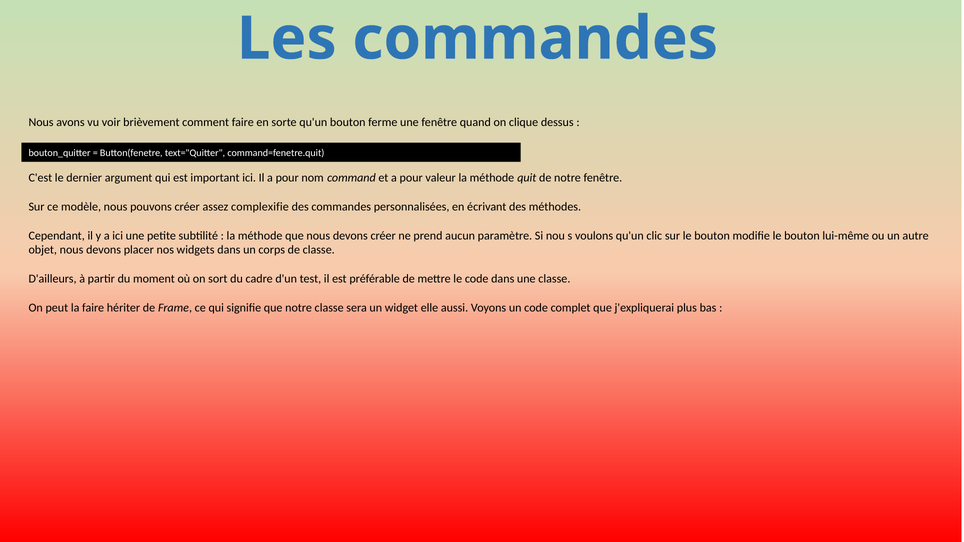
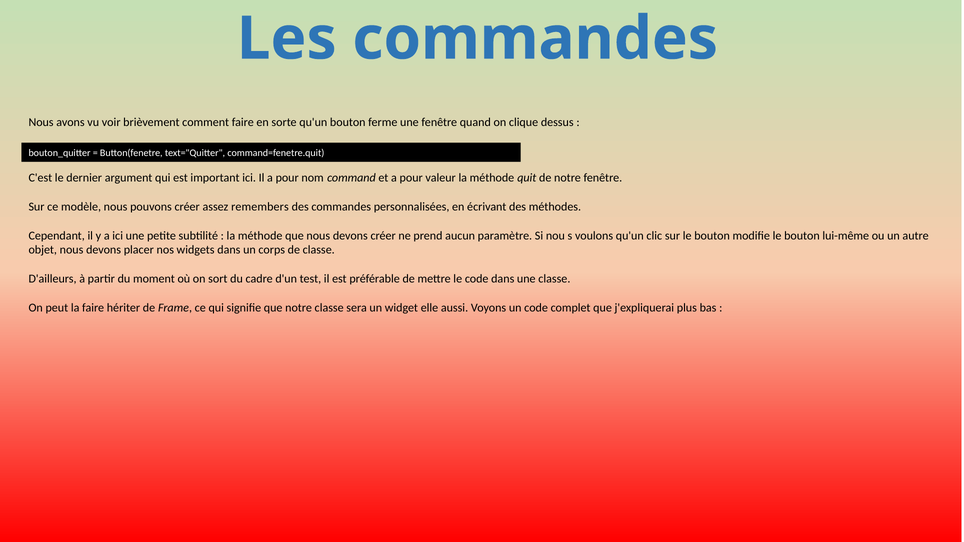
complexifie: complexifie -> remembers (260, 207)
